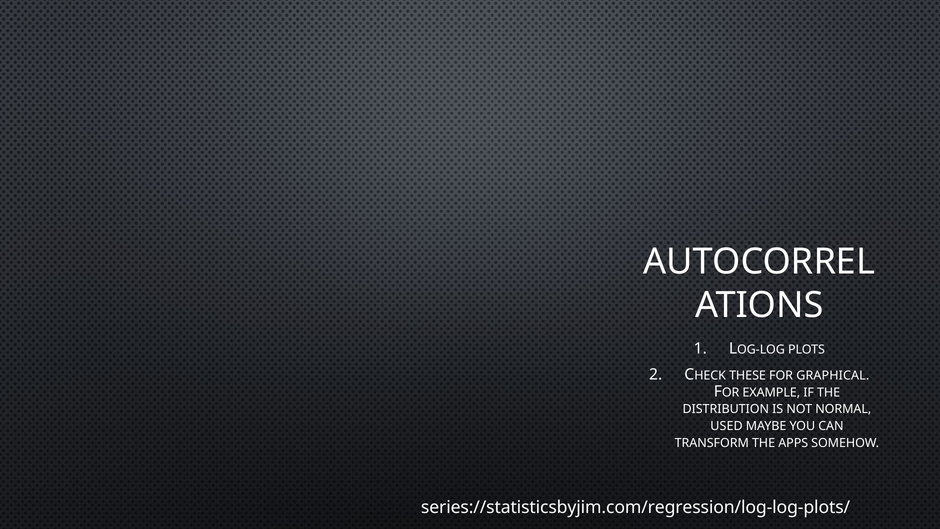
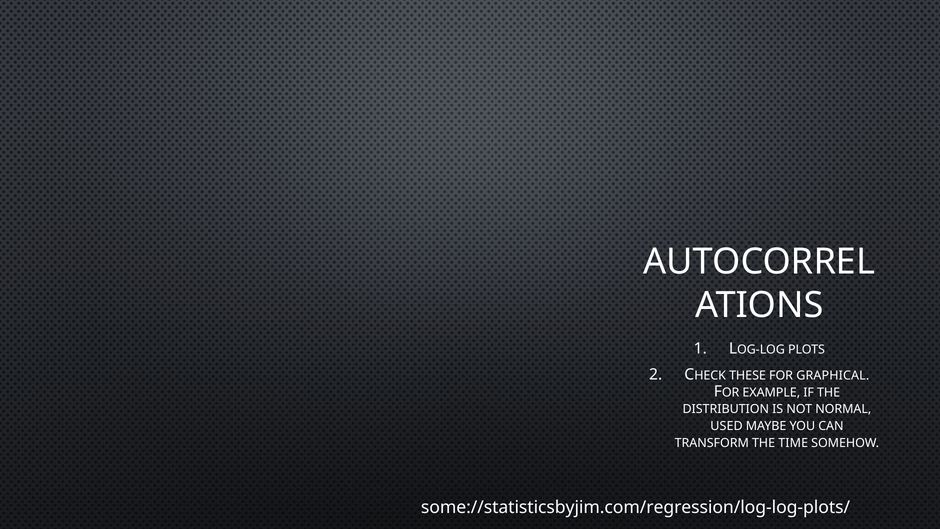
APPS: APPS -> TIME (793, 443)
series://statisticsbyjim.com/regression/log-log-plots/: series://statisticsbyjim.com/regression/log-log-plots/ -> some://statisticsbyjim.com/regression/log-log-plots/ (636, 507)
